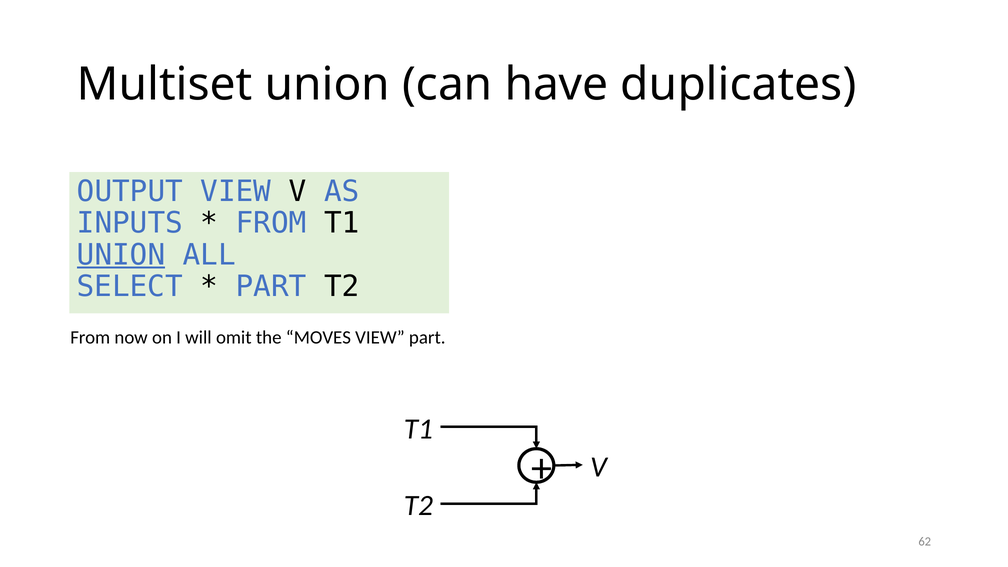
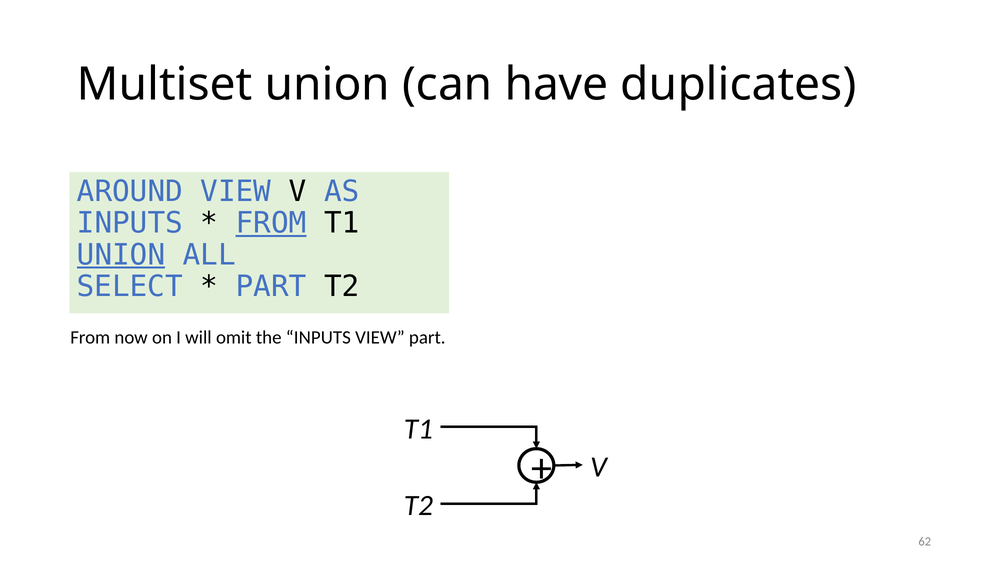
OUTPUT: OUTPUT -> AROUND (130, 192)
FROM underline: none -> present (271, 223)
the MOVES: MOVES -> INPUTS (318, 338)
